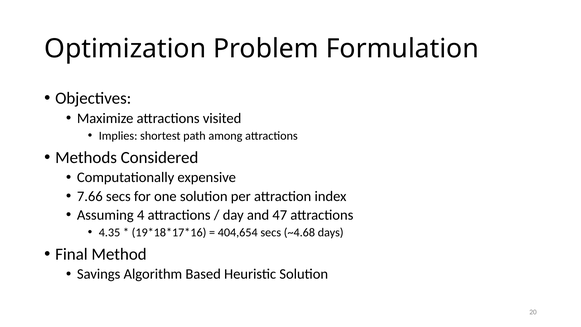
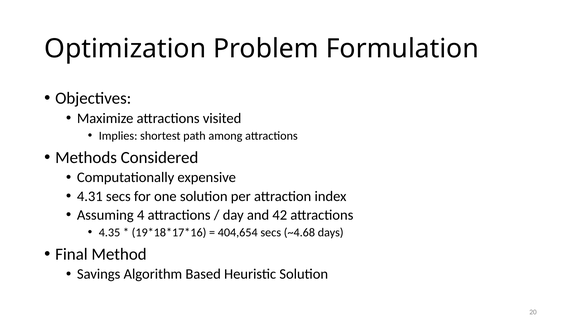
7.66: 7.66 -> 4.31 (90, 196)
47: 47 -> 42 (280, 215)
